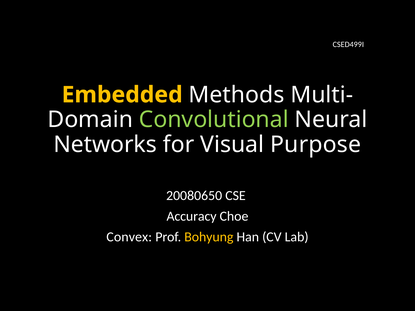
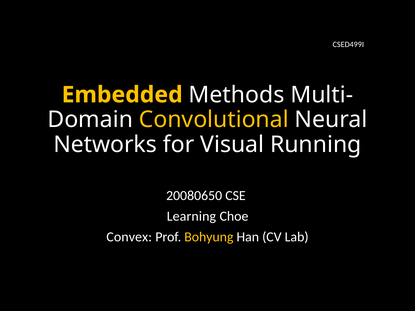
Convolutional colour: light green -> yellow (214, 120)
Purpose: Purpose -> Running (316, 145)
Accuracy: Accuracy -> Learning (191, 216)
